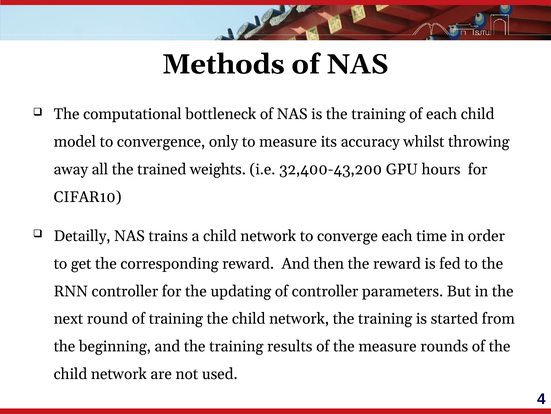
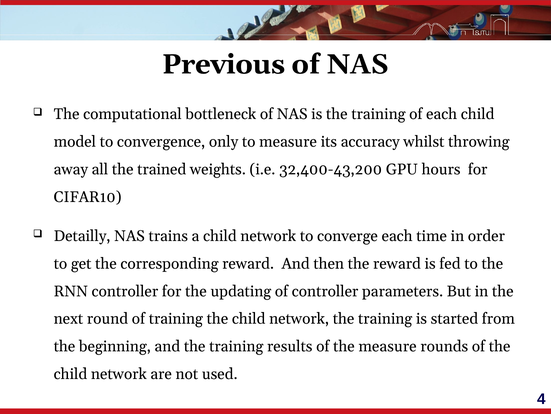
Methods: Methods -> Previous (223, 64)
